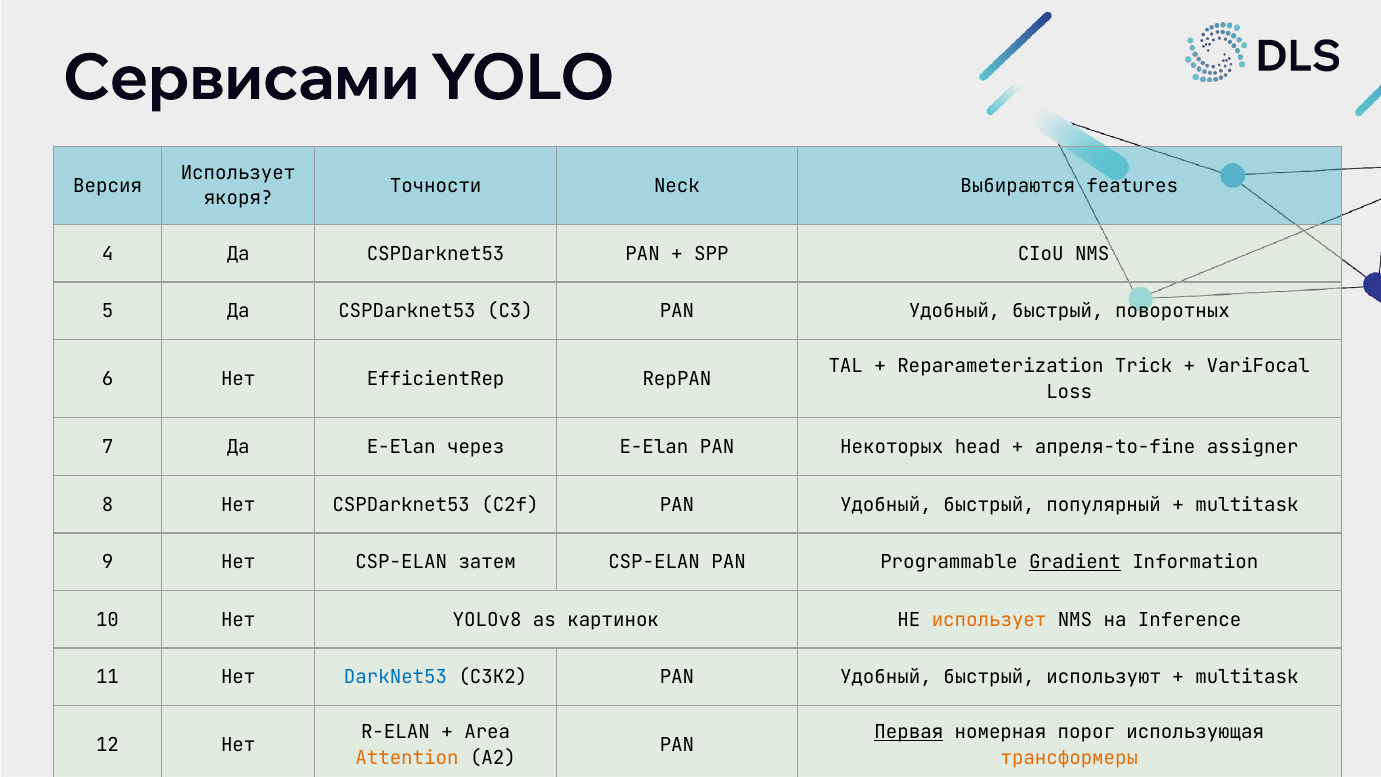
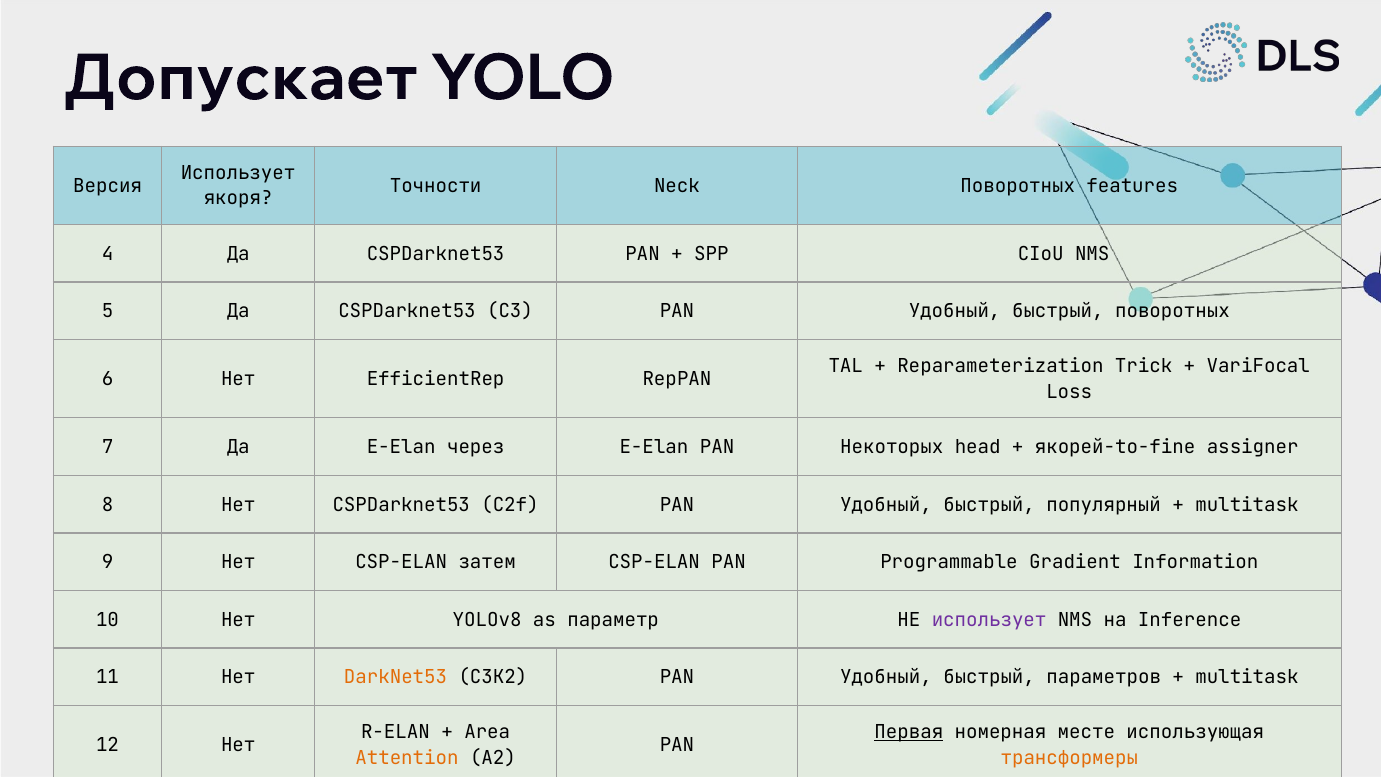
Сервисами: Сервисами -> Допускает (241, 78)
Neck Выбираются: Выбираются -> Поворотных (1018, 186)
апреля-to-fine: апреля-to-fine -> якорей-to-fine (1115, 447)
Gradient underline: present -> none (1075, 562)
картинок: картинок -> параметр (613, 620)
использует colour: orange -> purple (989, 620)
DarkNet53 colour: blue -> orange (396, 677)
используют: используют -> параметров (1104, 677)
порог: порог -> месте (1086, 732)
